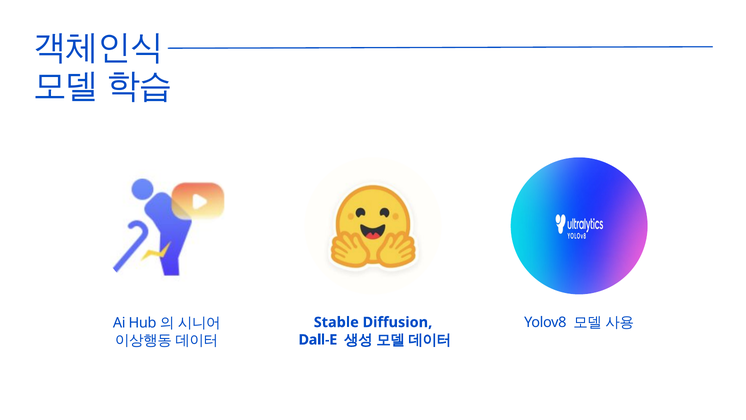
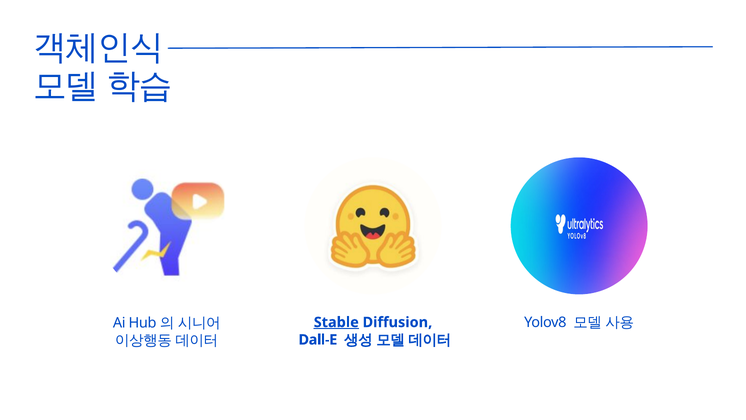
Stable underline: none -> present (336, 322)
